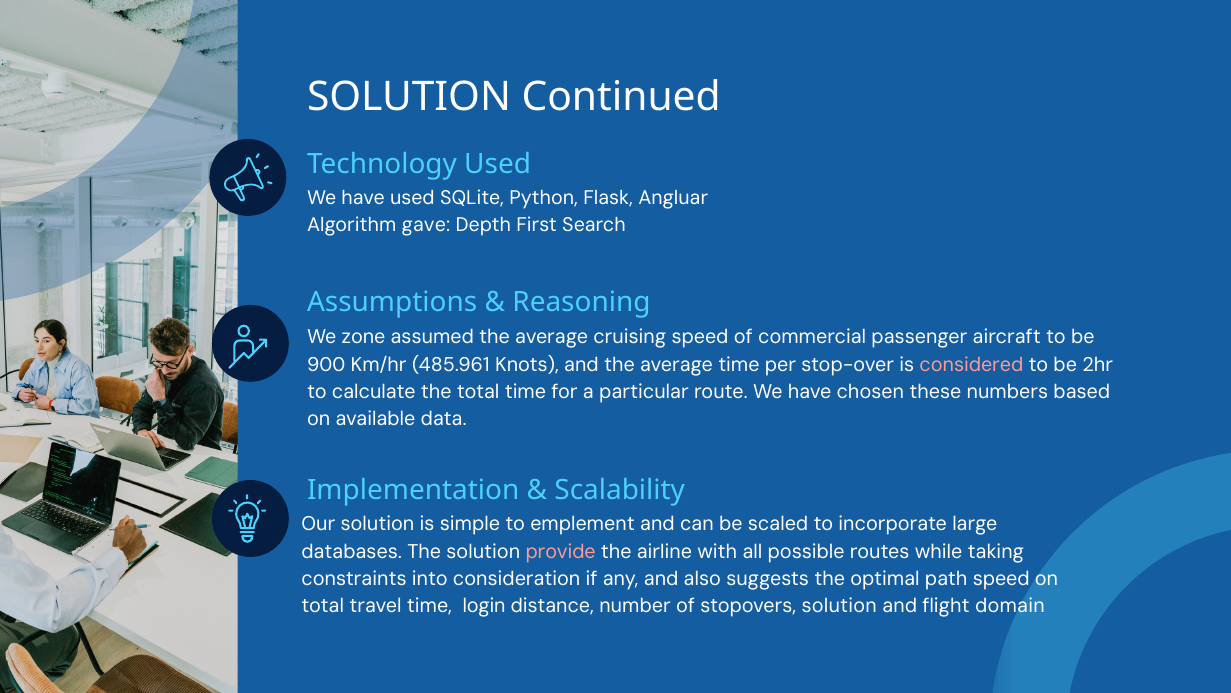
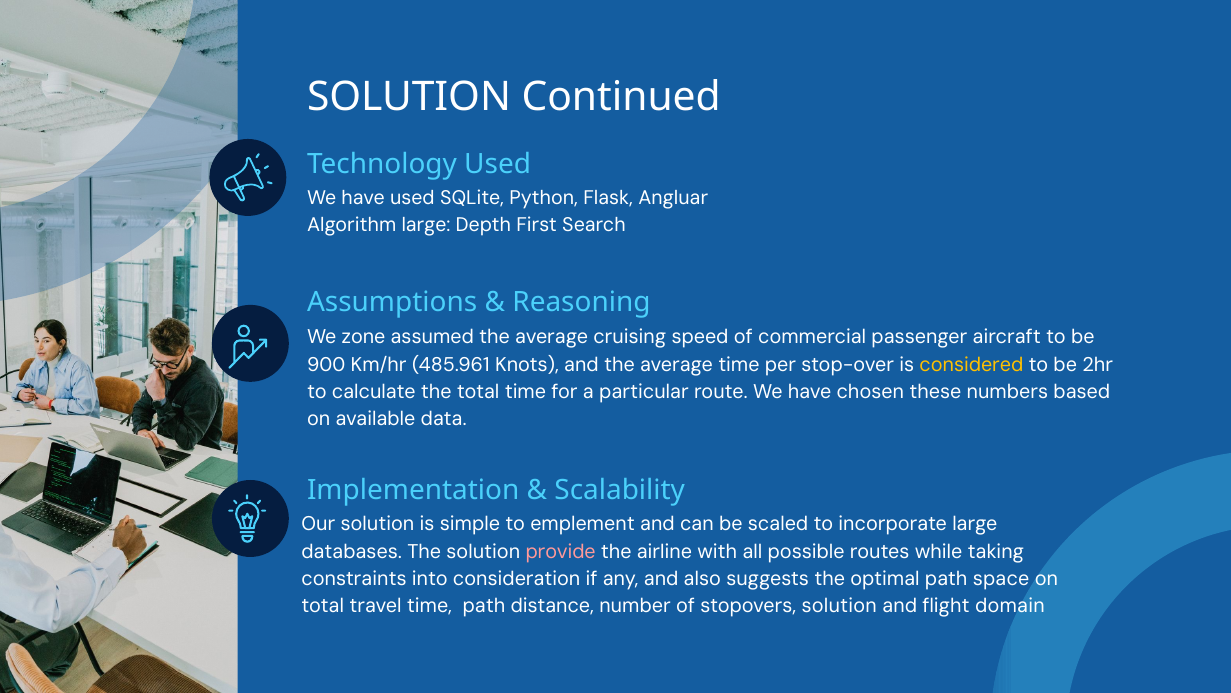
Algorithm gave: gave -> large (426, 225)
considered colour: pink -> yellow (971, 364)
path speed: speed -> space (1001, 579)
time login: login -> path (484, 606)
